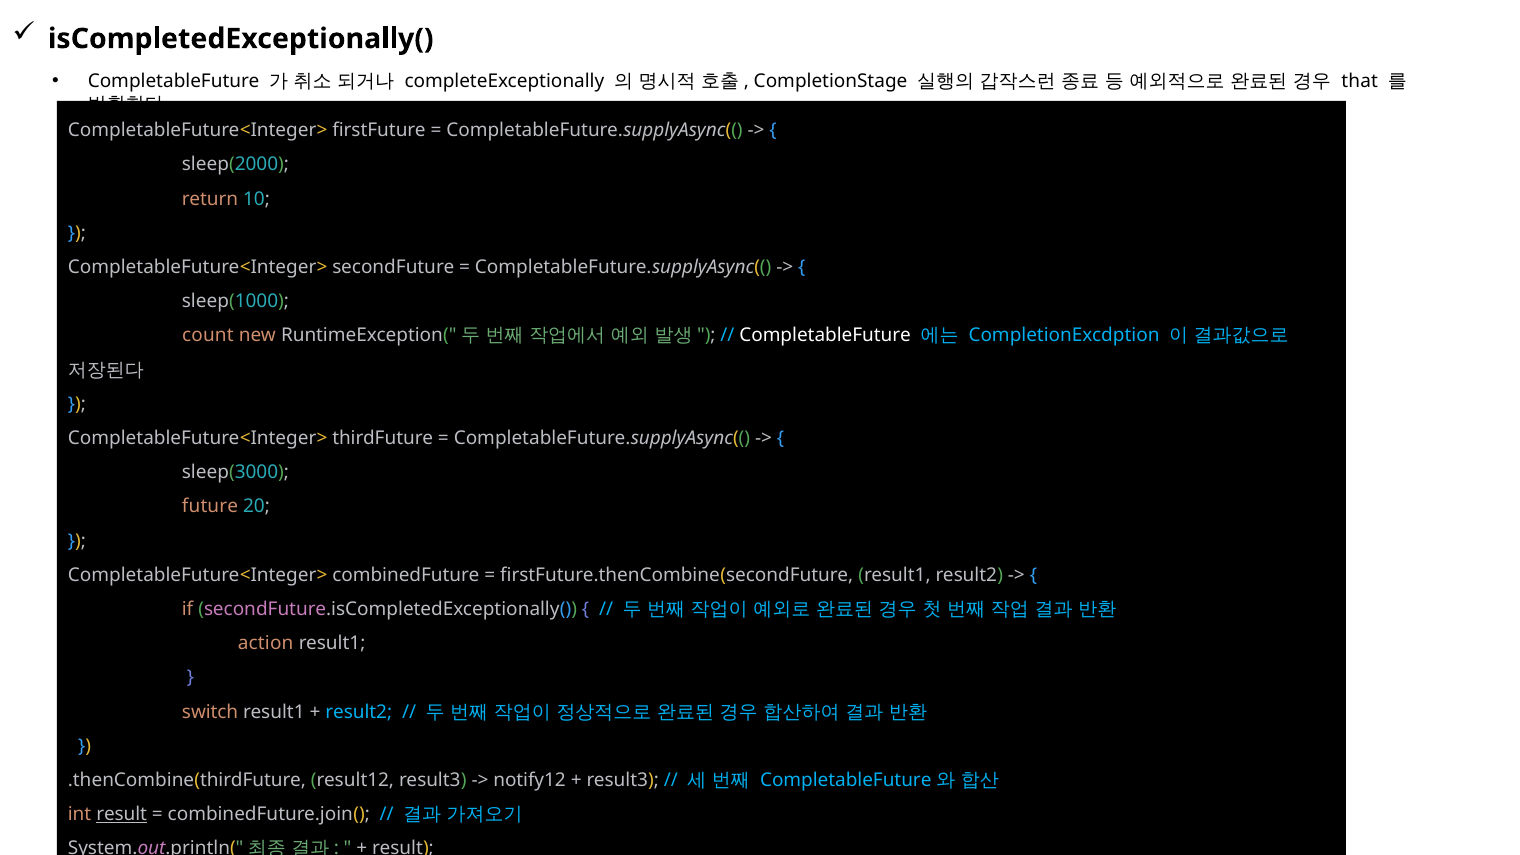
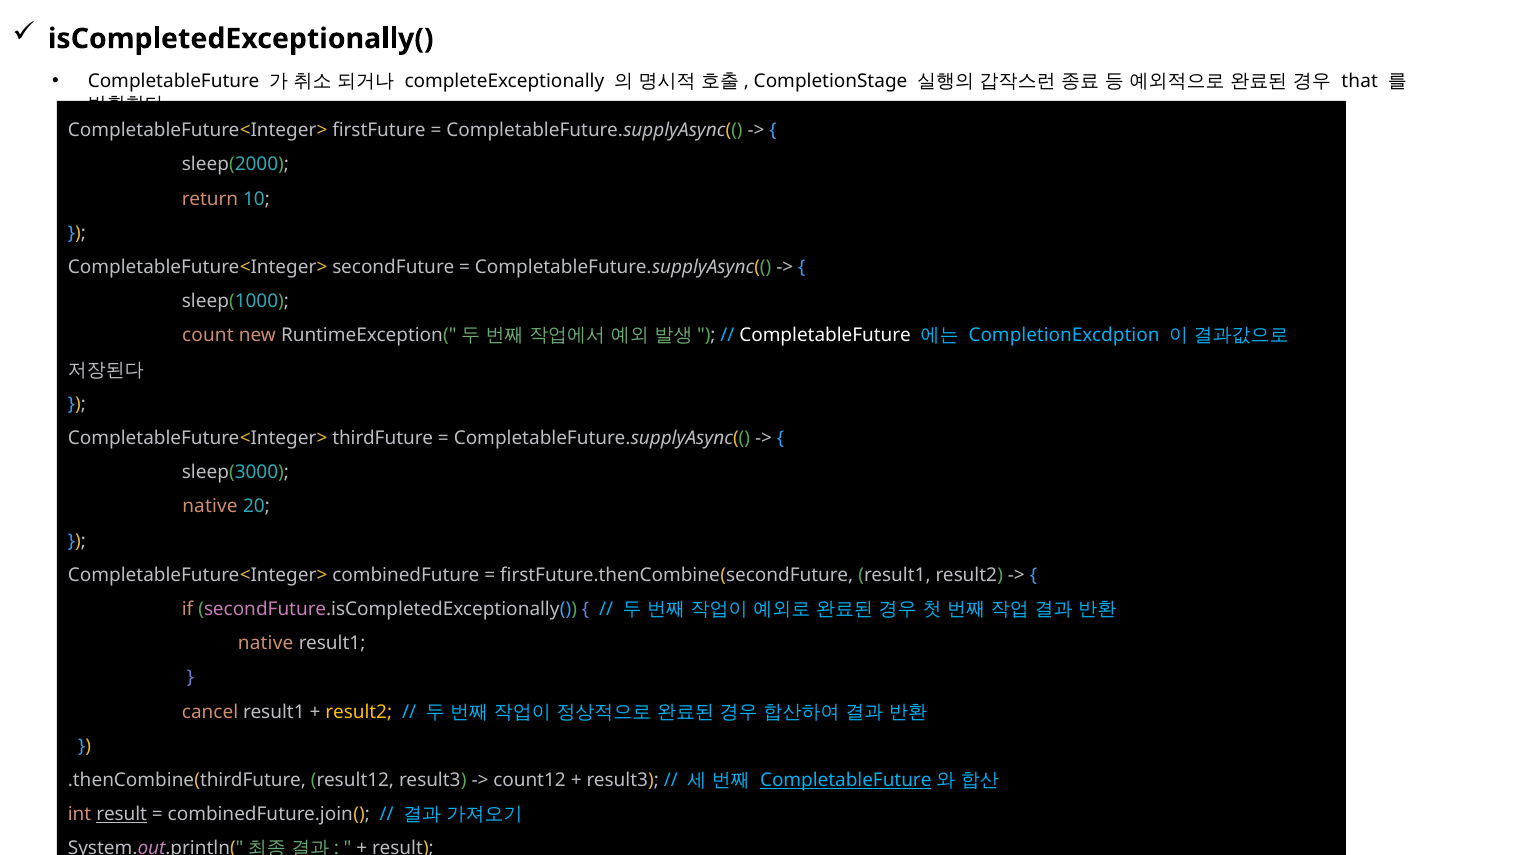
future: future -> native (210, 507)
action: action -> native (266, 643)
switch: switch -> cancel (210, 712)
result2 colour: light blue -> yellow (359, 712)
notify12: notify12 -> count12 (530, 780)
CompletableFuture underline: none -> present (846, 780)
